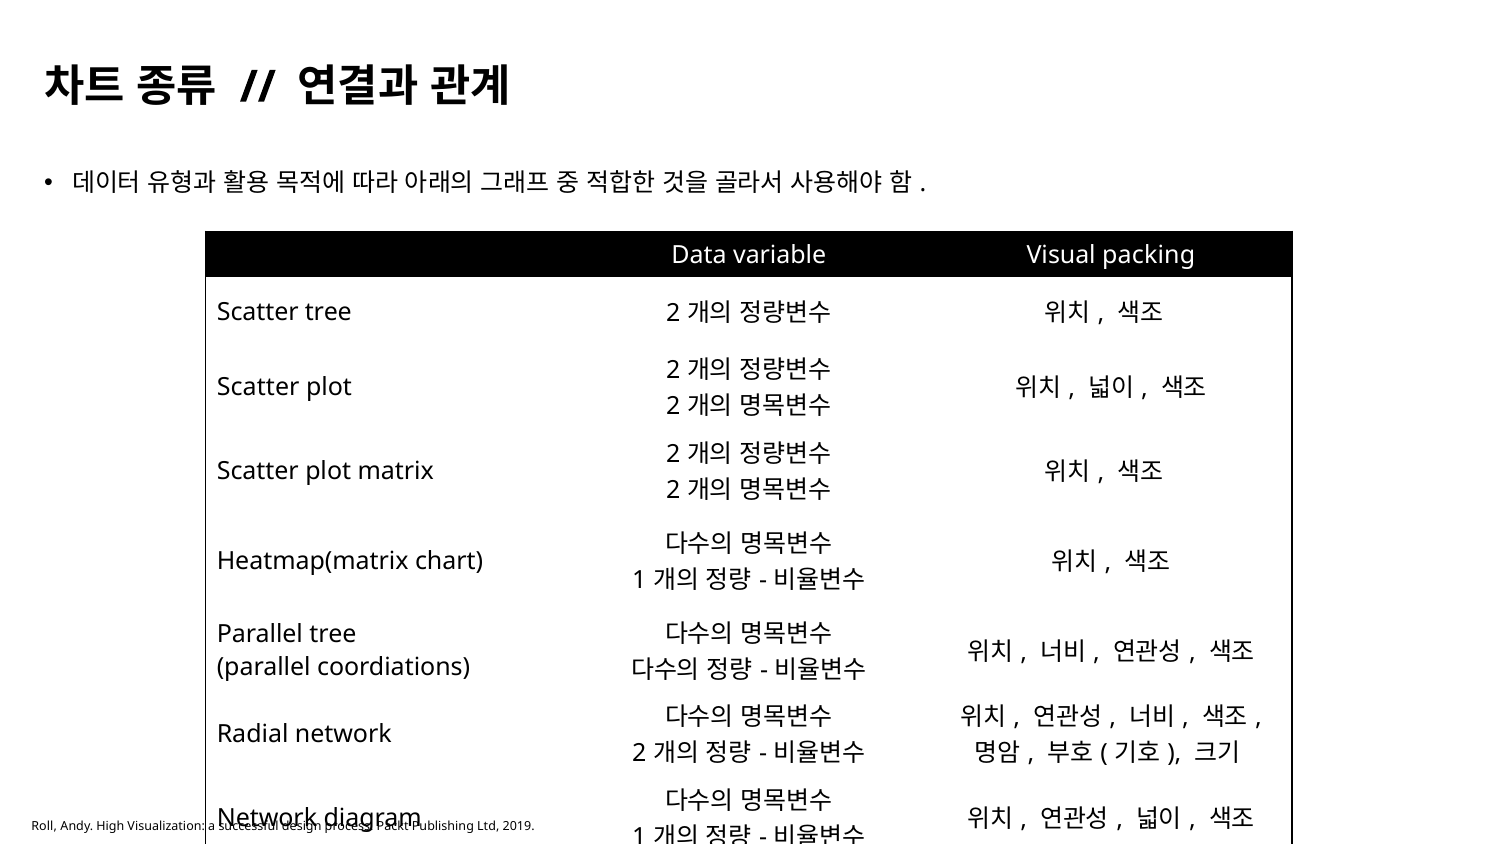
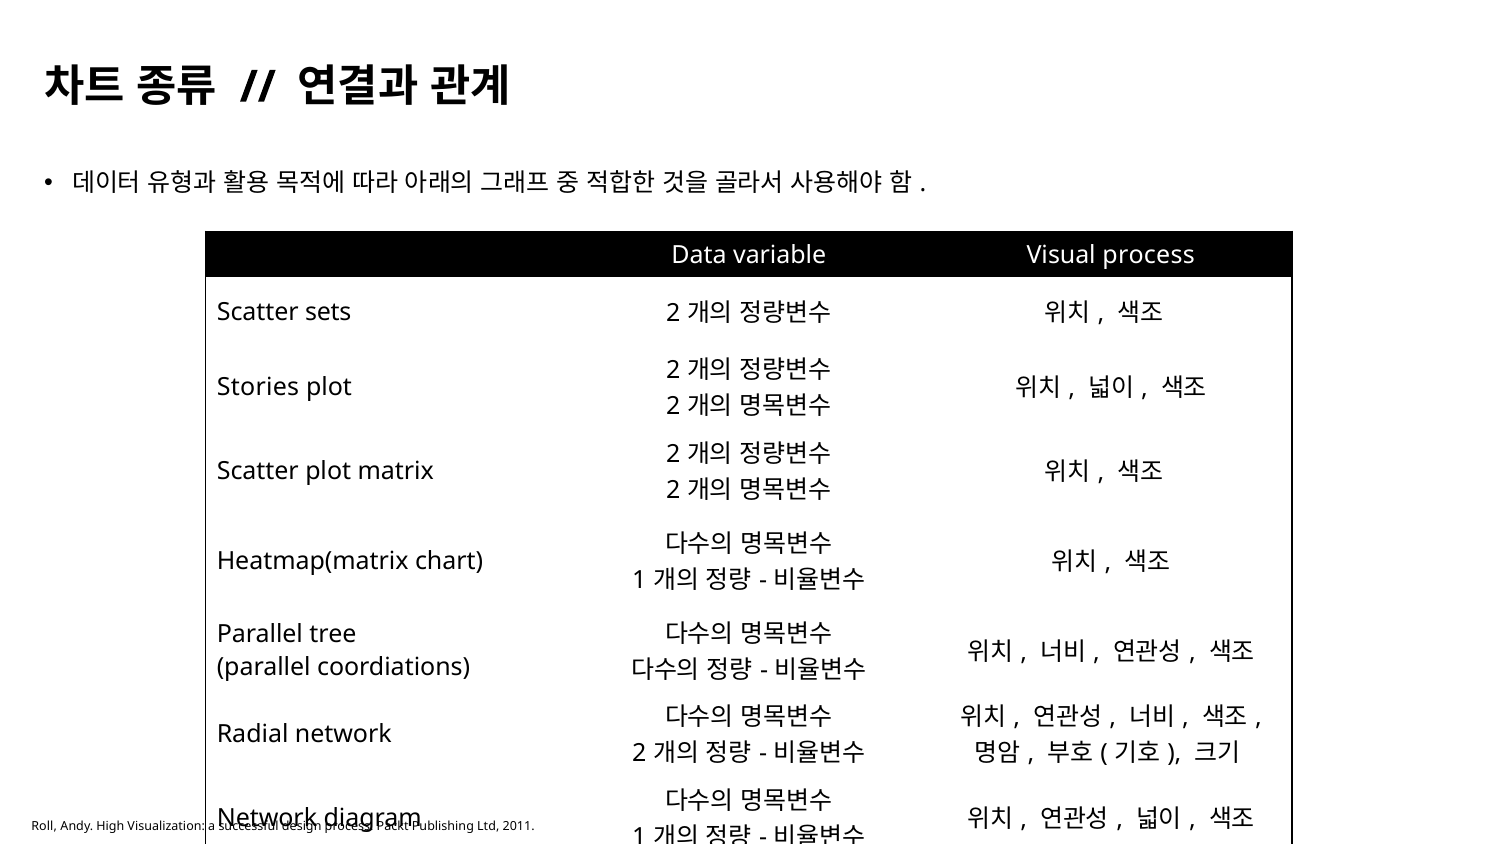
Visual packing: packing -> process (1149, 256)
Scatter tree: tree -> sets (328, 312)
Scatter: Scatter -> Stories (258, 388)
2019: 2019 -> 2011 (519, 826)
